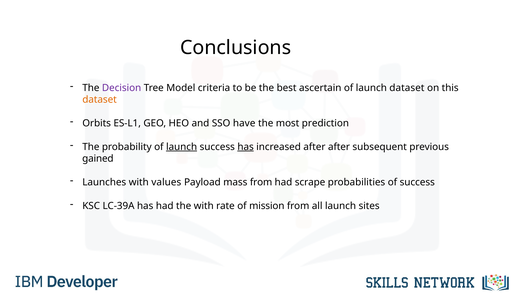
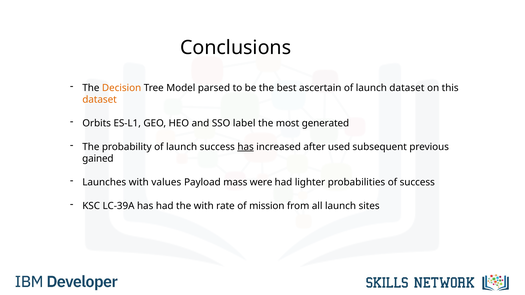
Decision colour: purple -> orange (122, 88)
criteria: criteria -> parsed (214, 88)
have: have -> label (244, 123)
prediction: prediction -> generated (325, 123)
launch underline: present -> none (182, 147)
after after: after -> used (339, 147)
mass from: from -> were (261, 182)
scrape: scrape -> lighter (310, 182)
